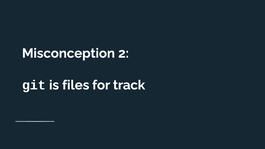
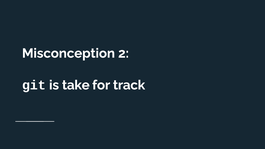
files: files -> take (76, 85)
